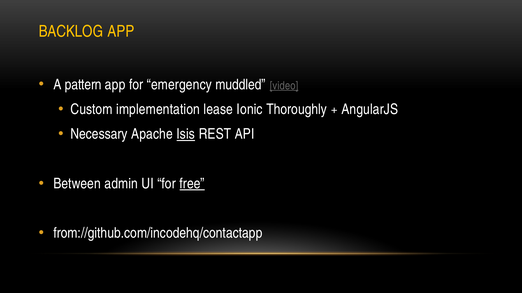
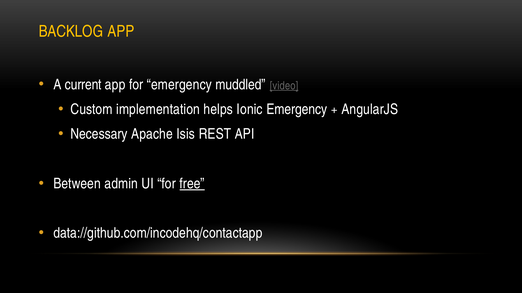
pattern: pattern -> current (83, 85)
lease: lease -> helps (218, 110)
Ionic Thoroughly: Thoroughly -> Emergency (297, 110)
Isis underline: present -> none (186, 134)
from://github.com/incodehq/contactapp: from://github.com/incodehq/contactapp -> data://github.com/incodehq/contactapp (158, 234)
